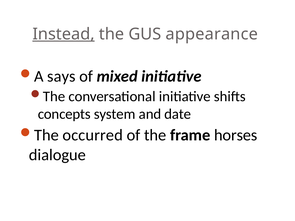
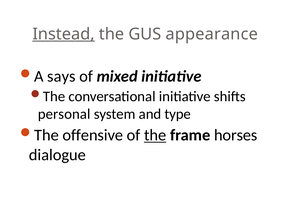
concepts: concepts -> personal (64, 114)
date: date -> type (178, 114)
occurred: occurred -> offensive (93, 135)
the underline: none -> present (155, 135)
